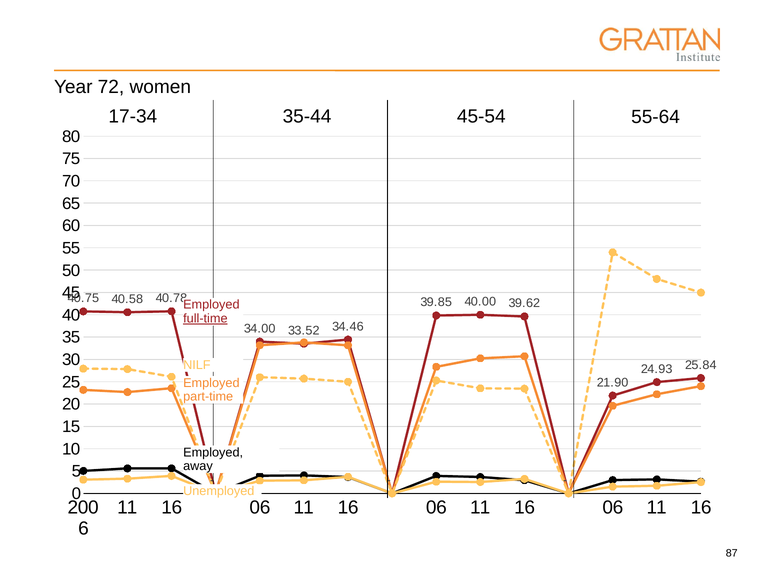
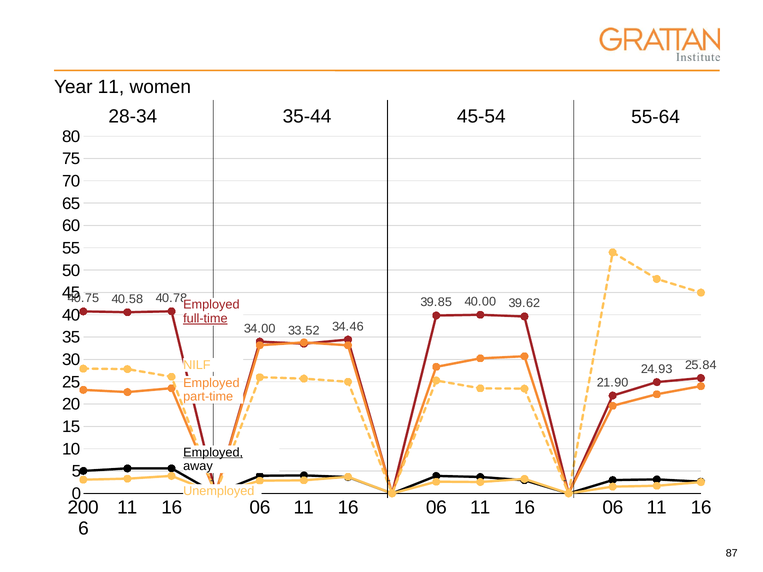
Year 72: 72 -> 11 (111, 87)
17-34: 17-34 -> 28-34 (133, 116)
Employed underline: none -> present (213, 453)
